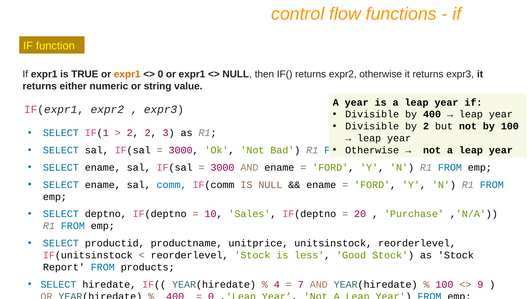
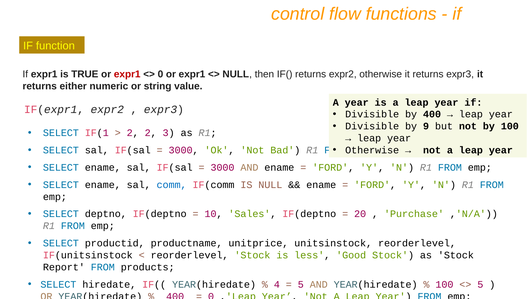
expr1 colour: orange -> red (127, 74)
by 2: 2 -> 9 (426, 126)
7: 7 -> 5 (301, 285)
9: 9 -> 5 (480, 285)
